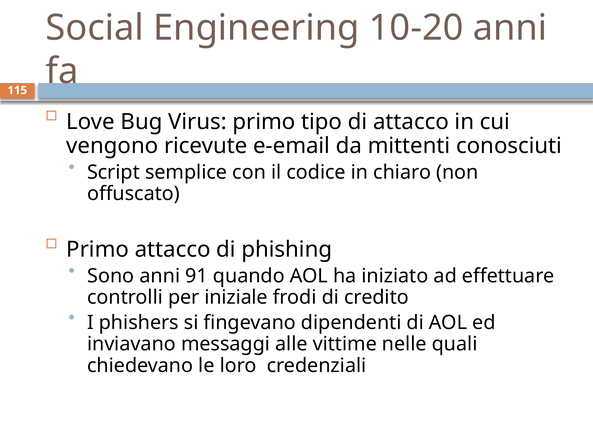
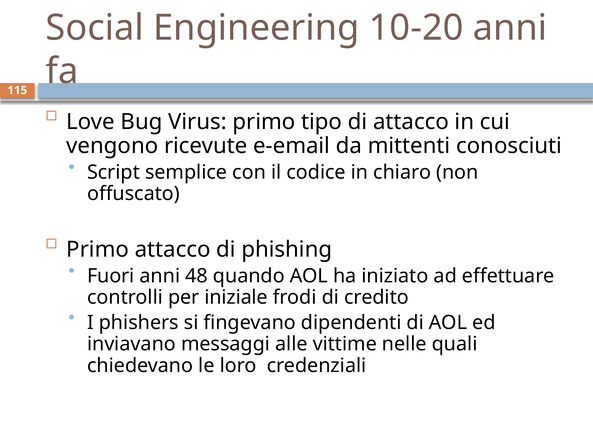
Sono: Sono -> Fuori (111, 276)
91: 91 -> 48 (197, 276)
